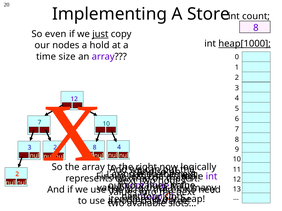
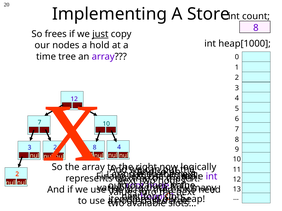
even: even -> frees (56, 34)
heap[1000 underline: present -> none (245, 44)
time size: size -> tree (67, 57)
